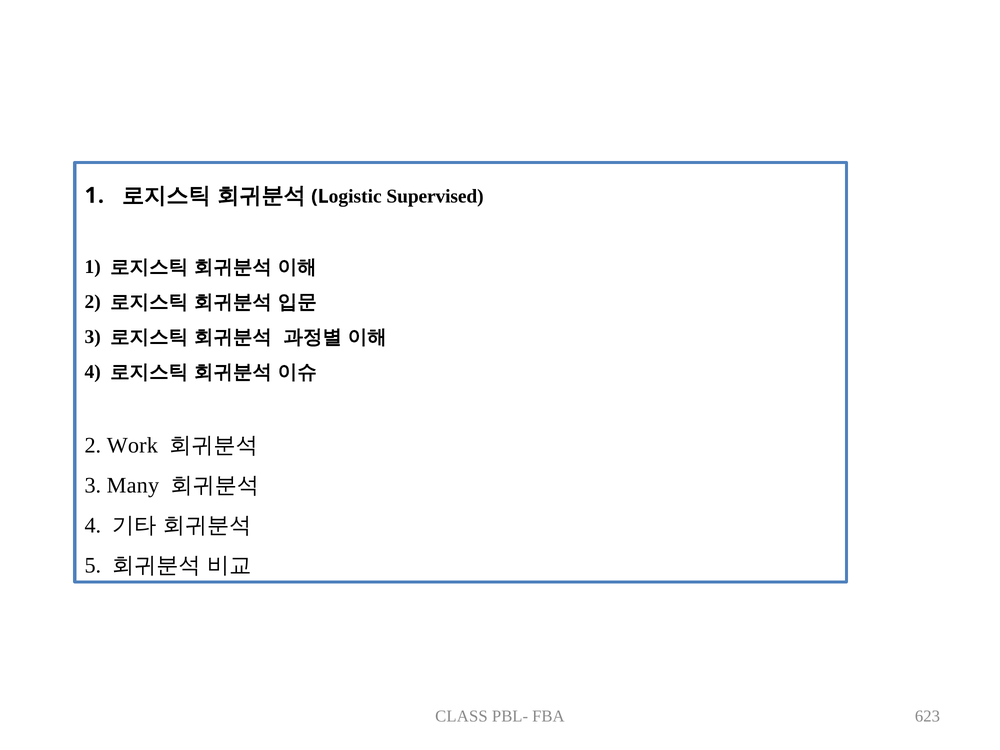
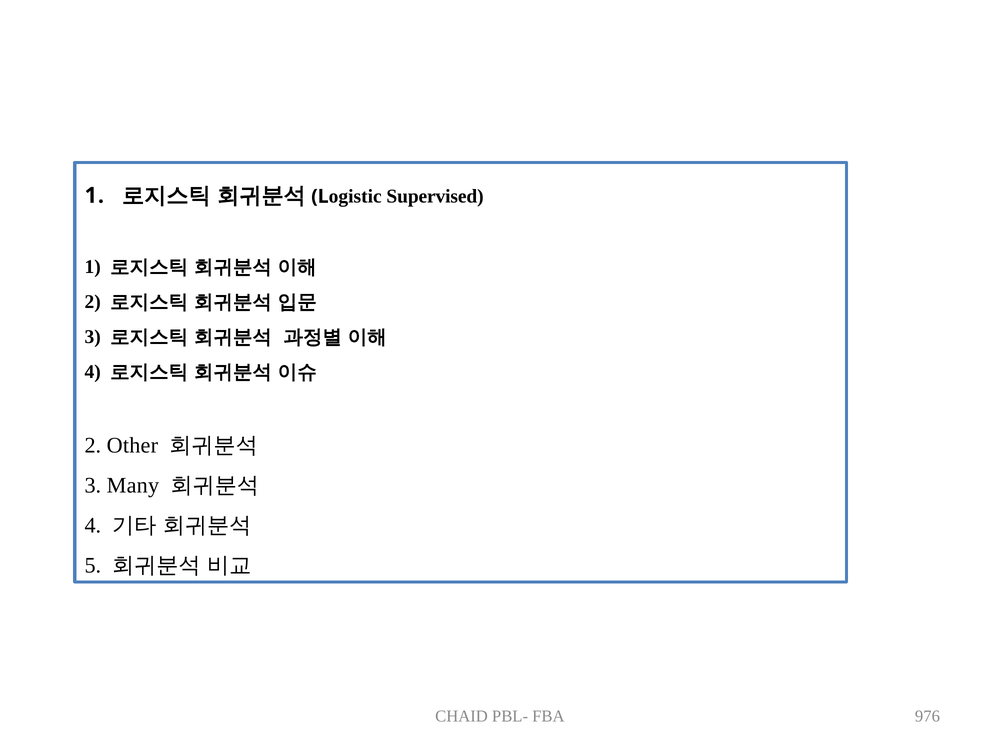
Work: Work -> Other (132, 445)
CLASS: CLASS -> CHAID (462, 716)
623: 623 -> 976 (927, 716)
